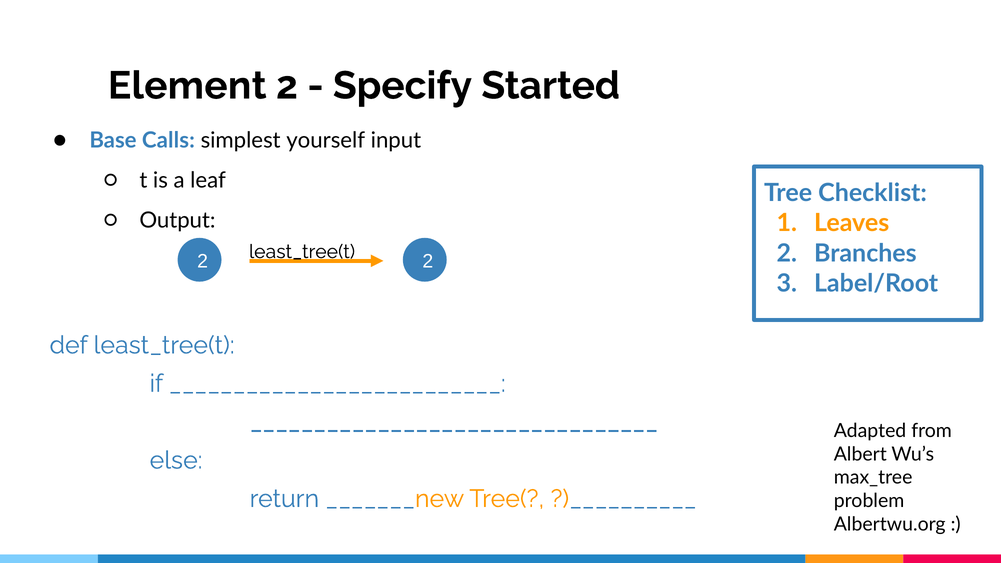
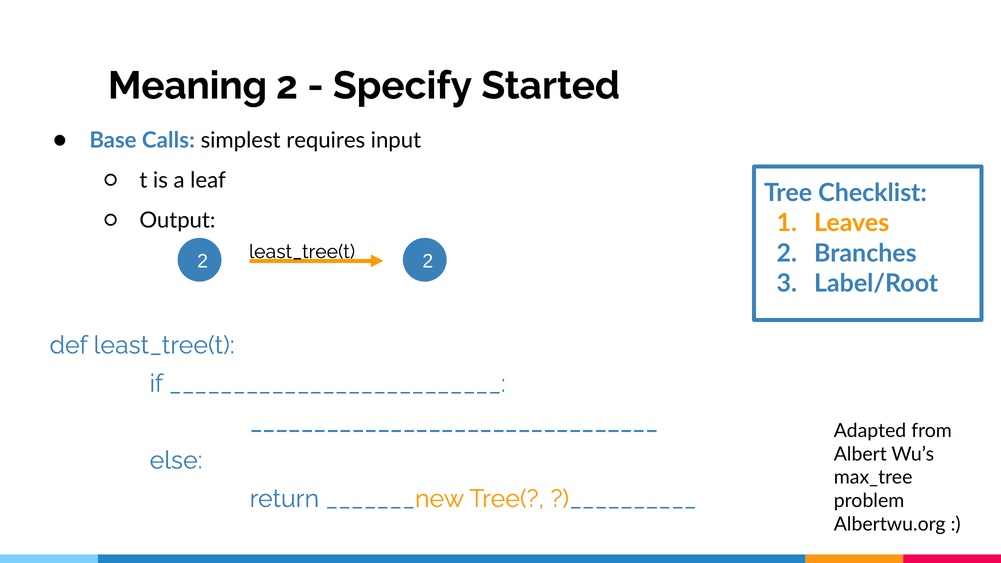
Element: Element -> Meaning (188, 86)
yourself: yourself -> requires (326, 140)
